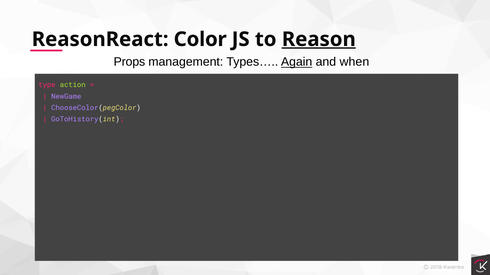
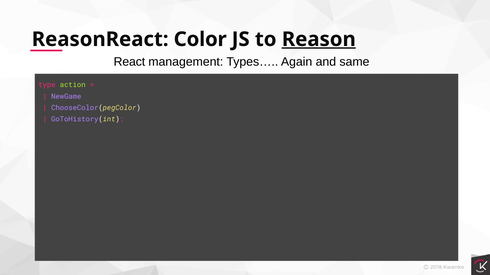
Props: Props -> React (129, 62)
Again underline: present -> none (297, 62)
when: when -> same (354, 62)
